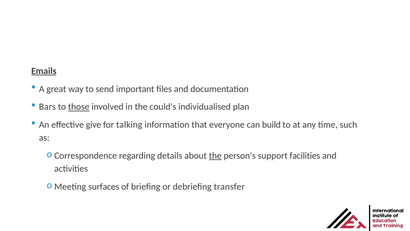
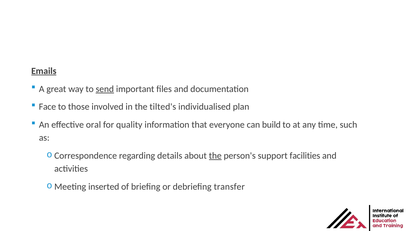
send underline: none -> present (105, 89)
Bars: Bars -> Face (47, 107)
those underline: present -> none (79, 107)
could's: could's -> tilted's (163, 107)
give: give -> oral (93, 125)
talking: talking -> quality (129, 125)
surfaces: surfaces -> inserted (104, 186)
